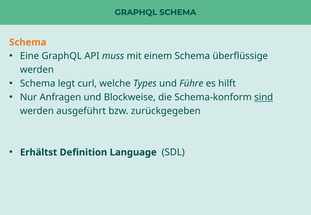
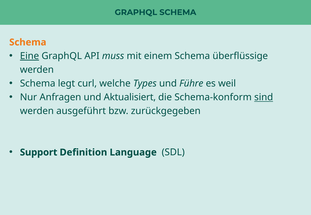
Eine underline: none -> present (30, 56)
hilft: hilft -> weil (227, 84)
Blockweise: Blockweise -> Aktualisiert (130, 97)
Erhältst: Erhältst -> Support (39, 153)
